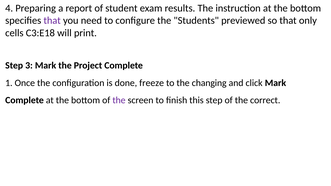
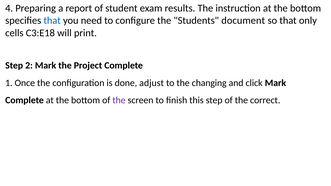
that colour: purple -> blue (52, 21)
previewed: previewed -> document (243, 21)
3: 3 -> 2 (29, 66)
freeze: freeze -> adjust (152, 83)
